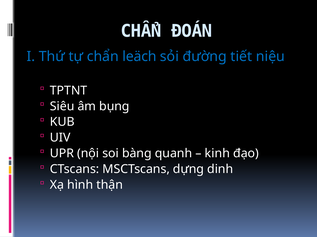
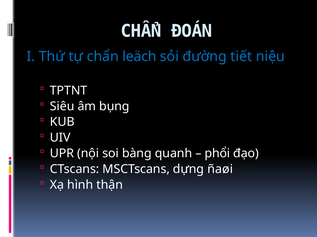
kinh: kinh -> phổi (217, 154)
dinh: dinh -> ñaøi (220, 170)
